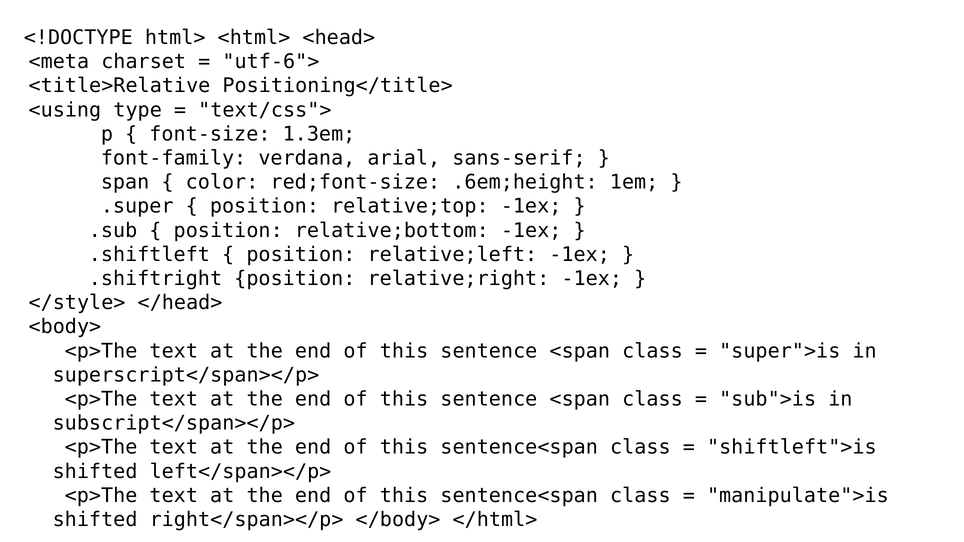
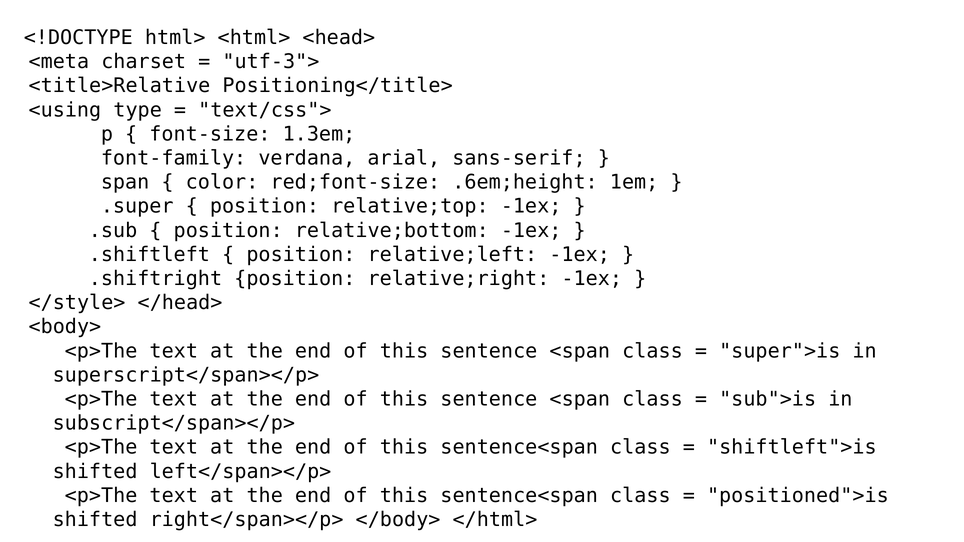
utf-6">: utf-6"> -> utf-3"> (271, 62)
manipulate">is: manipulate">is -> positioned">is (798, 496)
